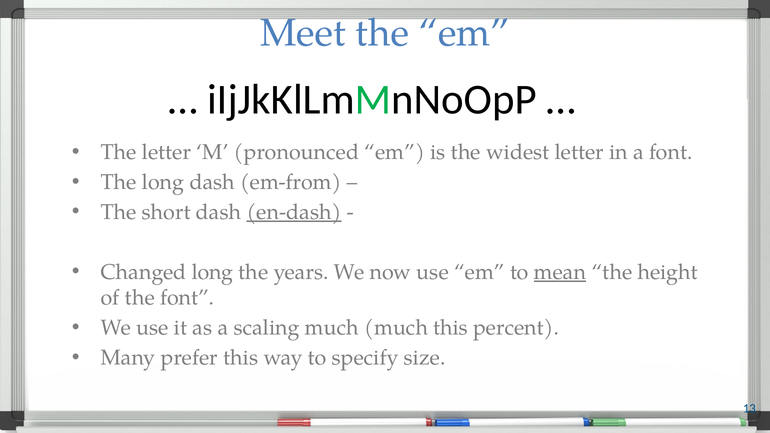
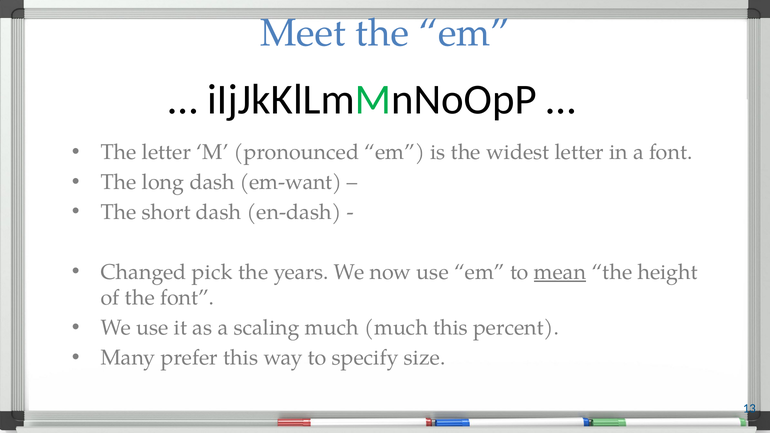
em-from: em-from -> em-want (291, 182)
en-dash underline: present -> none (294, 212)
Changed long: long -> pick (212, 272)
